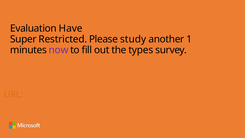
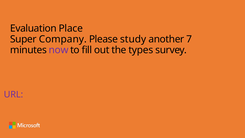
Have: Have -> Place (71, 28)
Restricted: Restricted -> Company (63, 39)
1: 1 -> 7 (189, 39)
URL colour: orange -> purple (13, 94)
